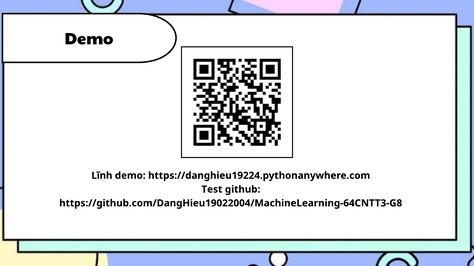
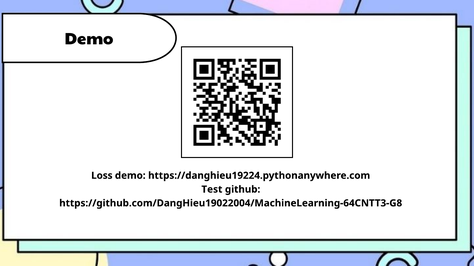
Lĩnh: Lĩnh -> Loss (102, 176)
